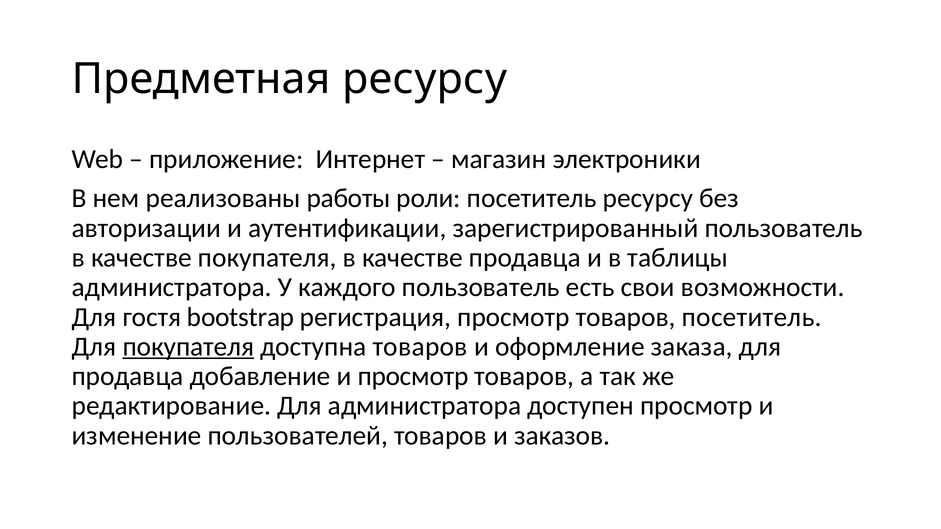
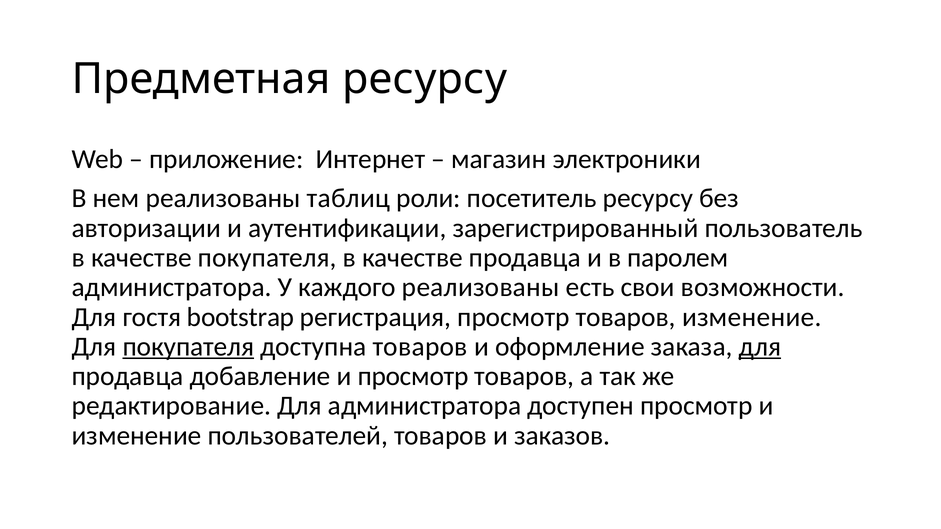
работы: работы -> таблиц (348, 199)
таблицы: таблицы -> паролем (678, 258)
каждого пользователь: пользователь -> реализованы (481, 287)
товаров посетитель: посетитель -> изменение (752, 317)
для underline: none -> present (760, 347)
